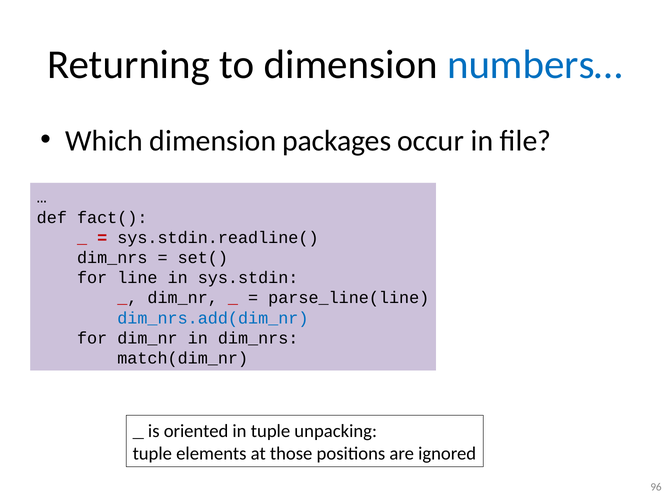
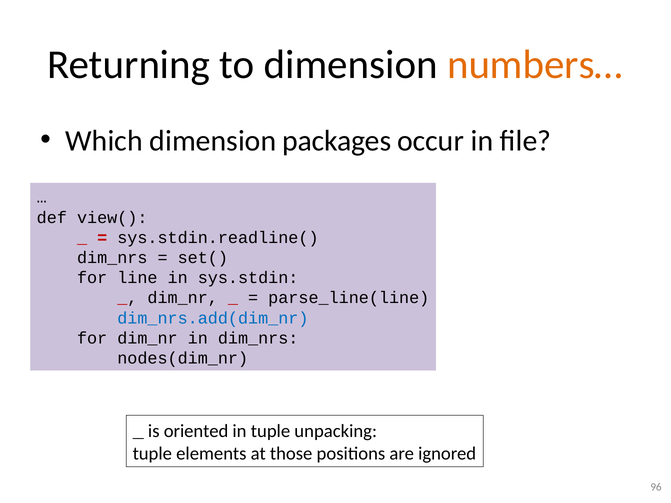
numbers… colour: blue -> orange (535, 65)
fact(: fact( -> view( (112, 218)
match(dim_nr: match(dim_nr -> nodes(dim_nr (183, 358)
